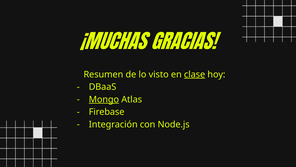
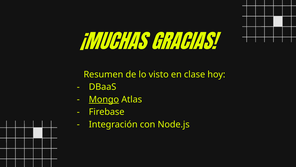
clase underline: present -> none (195, 74)
